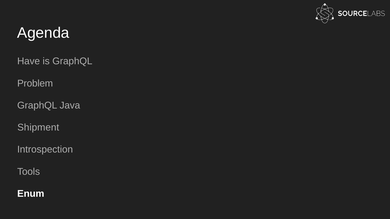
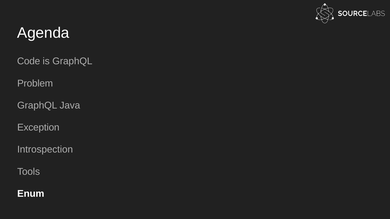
Have: Have -> Code (29, 61)
Shipment: Shipment -> Exception (38, 128)
